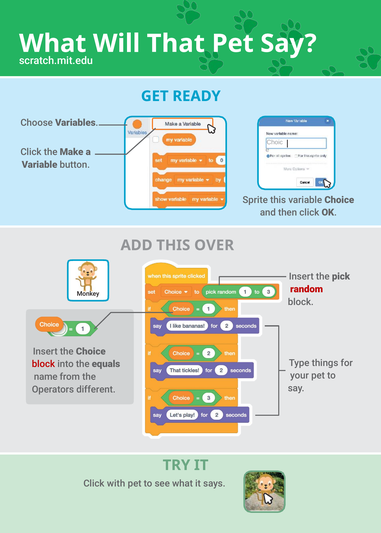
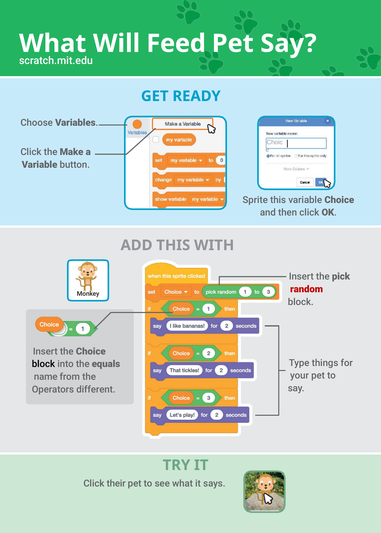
That: That -> Feed (176, 44)
OVER: OVER -> WITH (214, 245)
block colour: red -> black (43, 364)
with: with -> their (116, 484)
